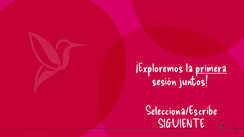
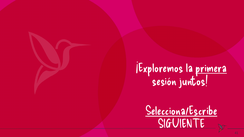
Selecciona/Escribe underline: none -> present (181, 111)
